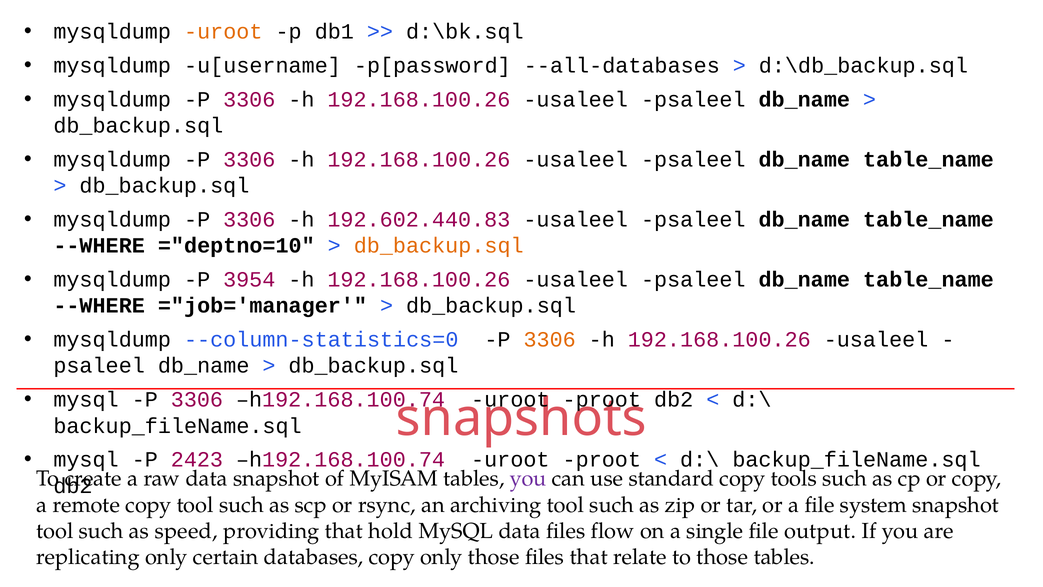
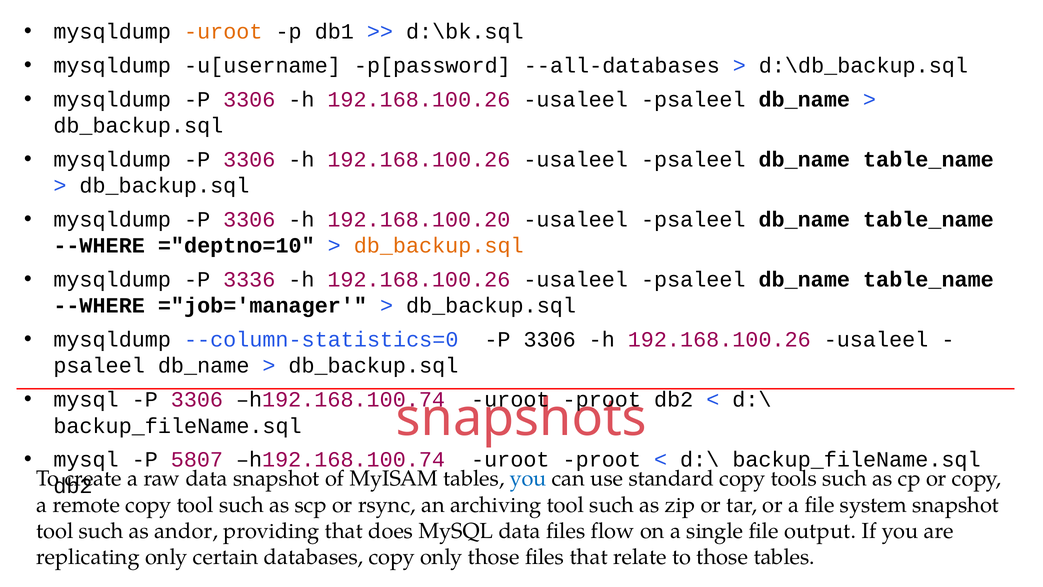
192.602.440.83: 192.602.440.83 -> 192.168.100.20 (419, 220)
3954: 3954 -> 3336 (249, 280)
3306 colour: orange -> black (550, 340)
2423: 2423 -> 5807 (197, 460)
you colour: purple -> blue (528, 478)
speed: speed -> andor (186, 531)
hold: hold -> does (391, 531)
